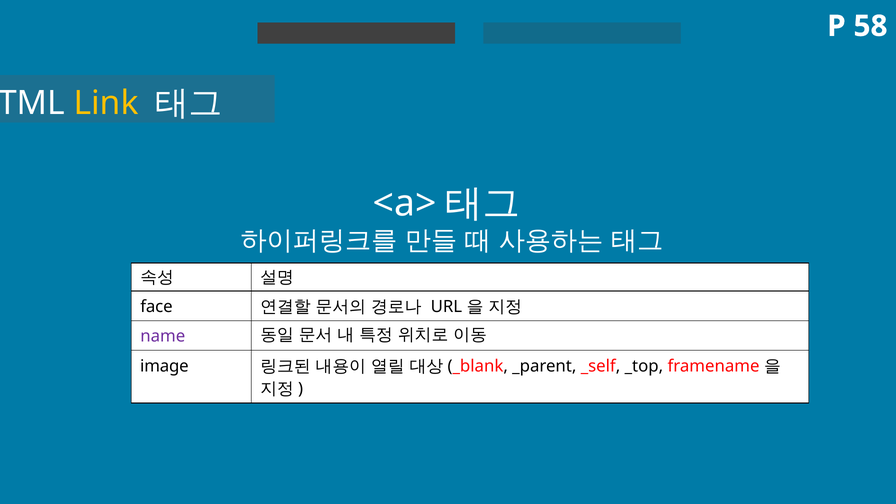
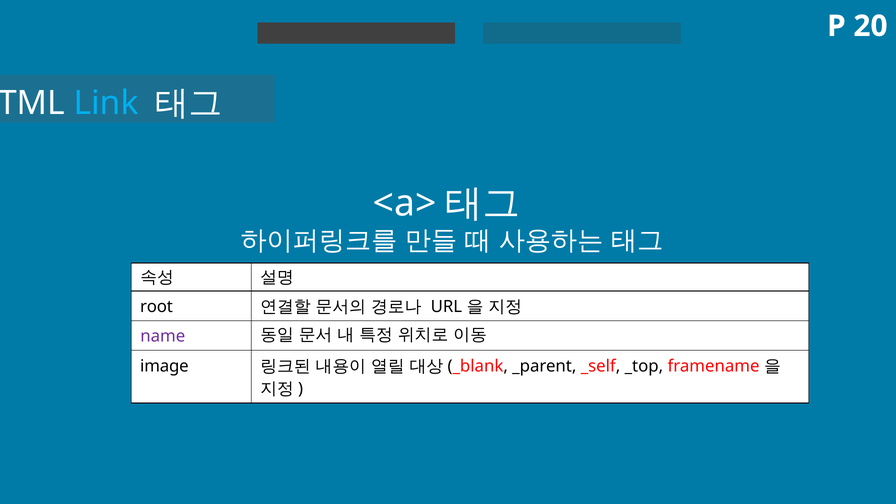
58: 58 -> 20 (870, 26)
Link colour: yellow -> light blue (106, 103)
face: face -> root (156, 307)
